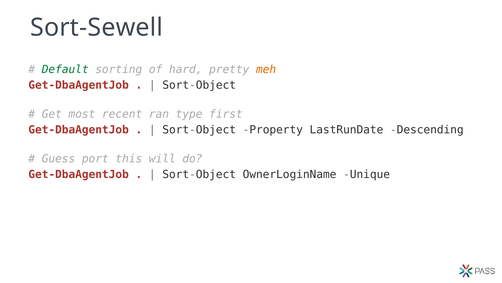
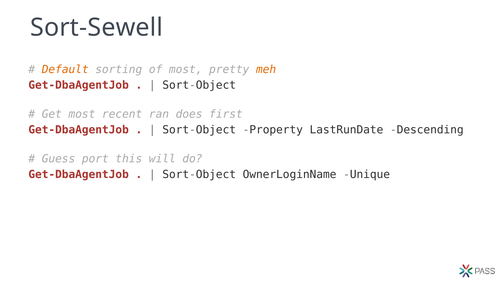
Default colour: green -> orange (65, 69)
of hard: hard -> most (186, 69)
type: type -> does (189, 114)
